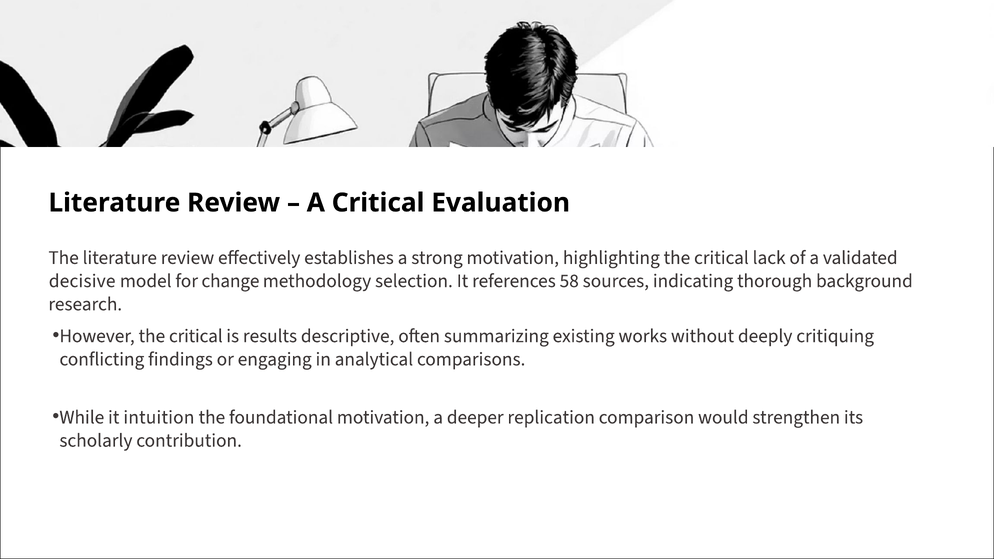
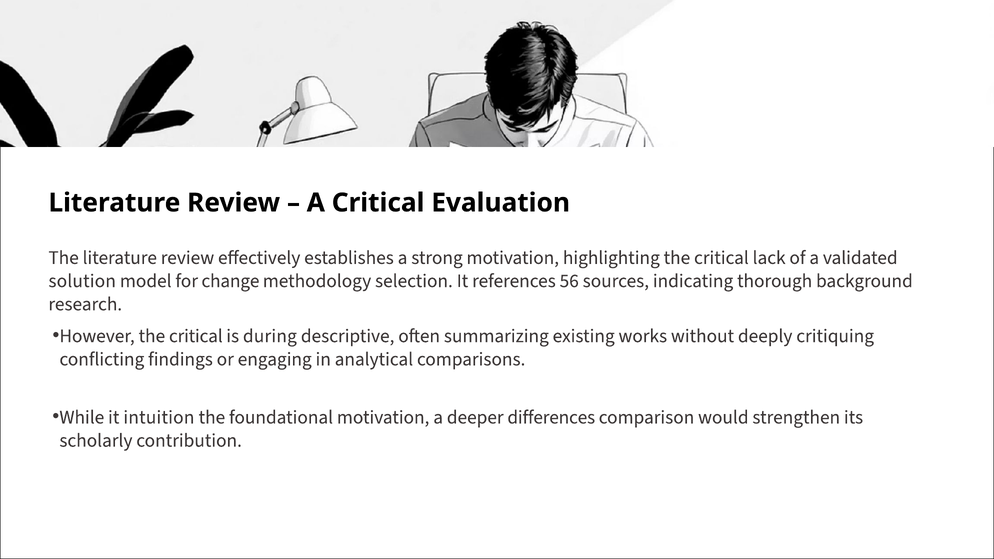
decisive: decisive -> solution (82, 281)
58: 58 -> 56 (569, 281)
results: results -> during (270, 336)
replication: replication -> differences (551, 417)
